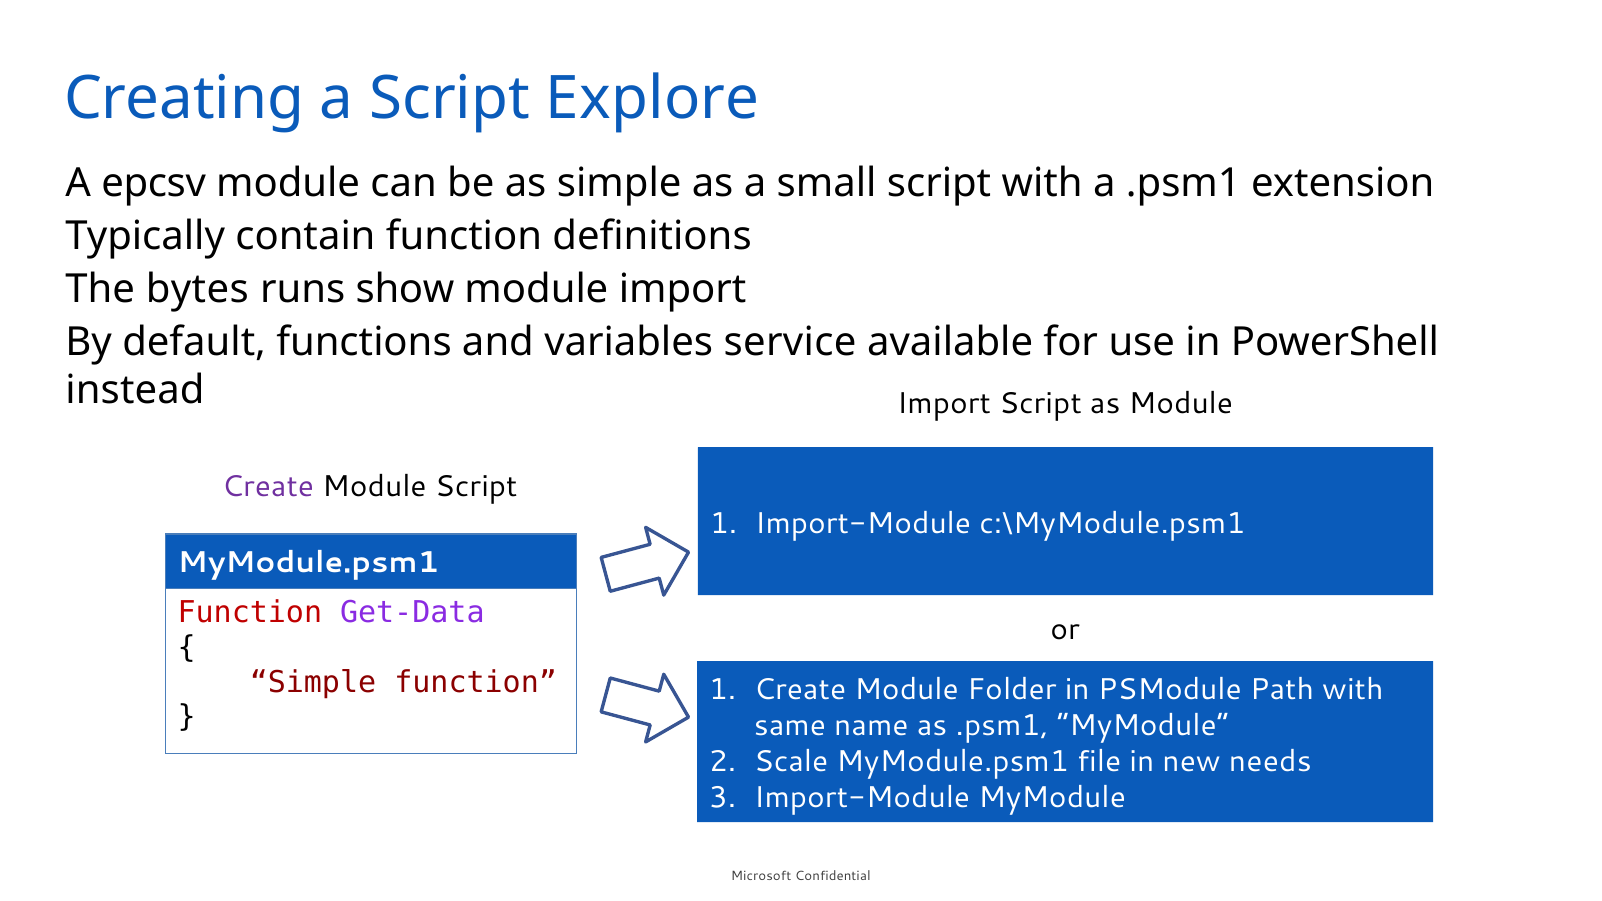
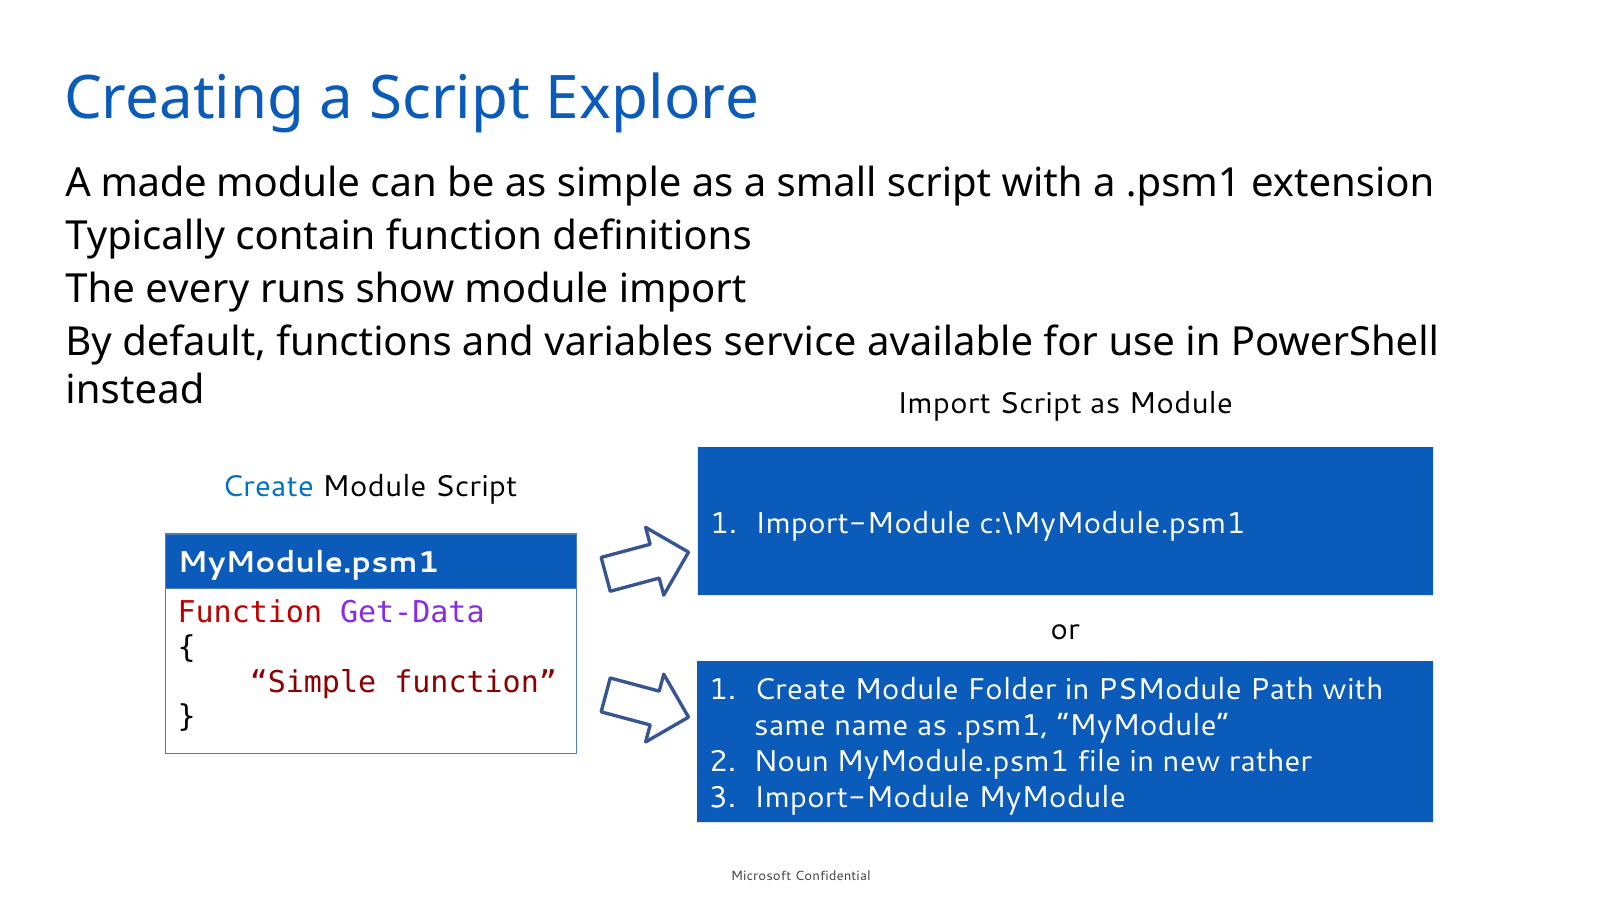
epcsv: epcsv -> made (154, 183)
bytes: bytes -> every (197, 289)
Create colour: purple -> blue (268, 487)
Scale: Scale -> Noun (791, 762)
needs: needs -> rather (1270, 762)
